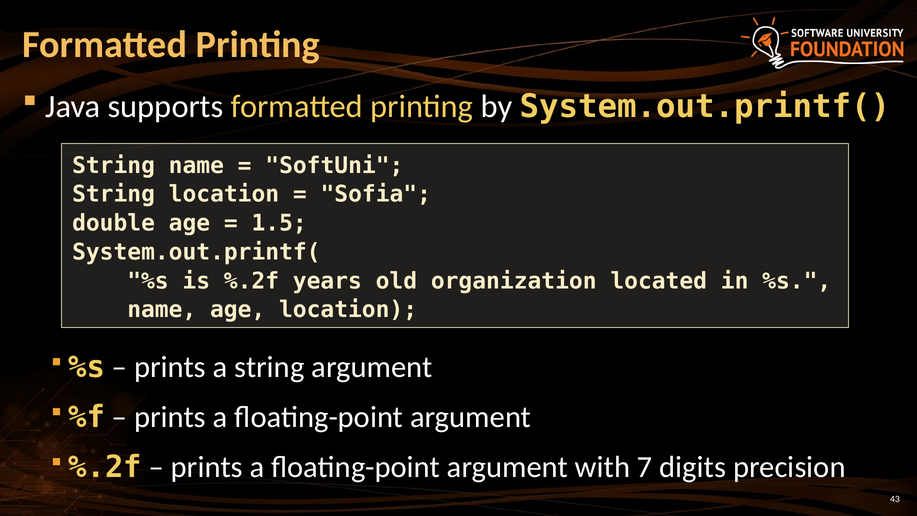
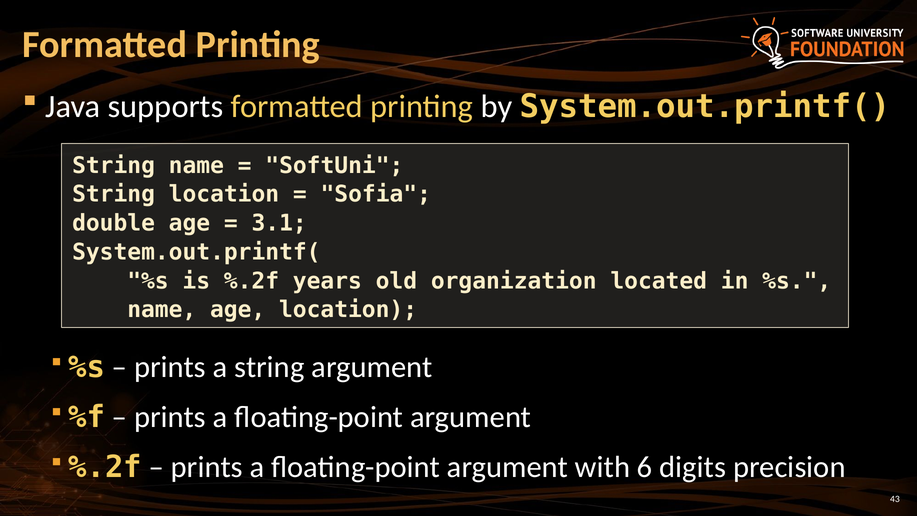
1.5: 1.5 -> 3.1 (279, 223)
7: 7 -> 6 (645, 467)
